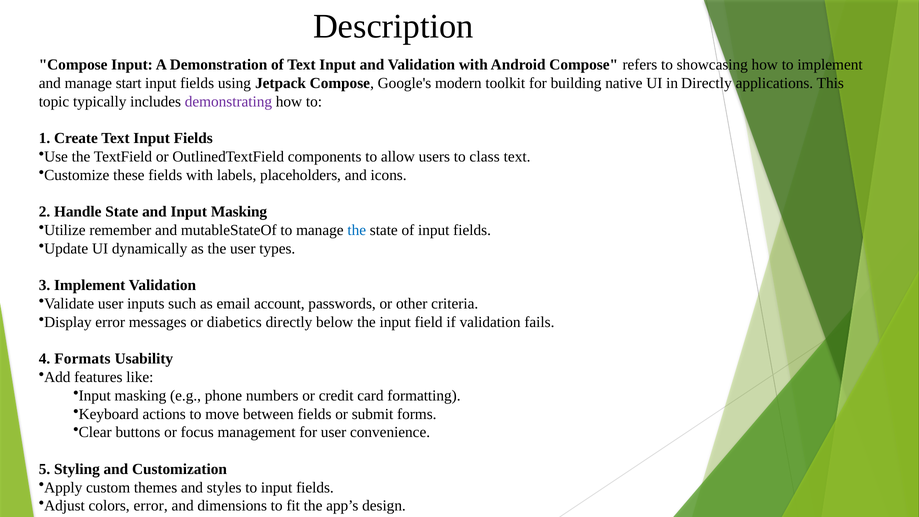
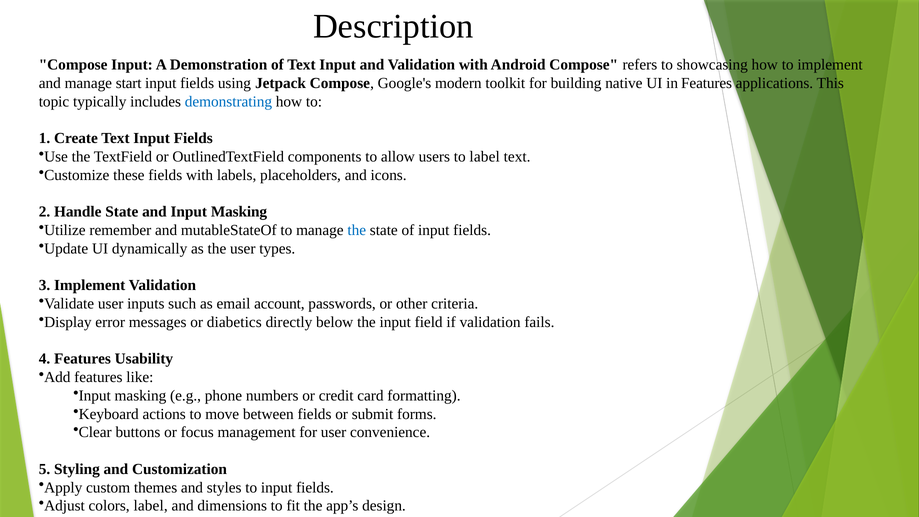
in Directly: Directly -> Features (707, 83)
demonstrating colour: purple -> blue (228, 102)
to class: class -> label (485, 157)
4 Formats: Formats -> Features (82, 359)
colors error: error -> label (151, 506)
